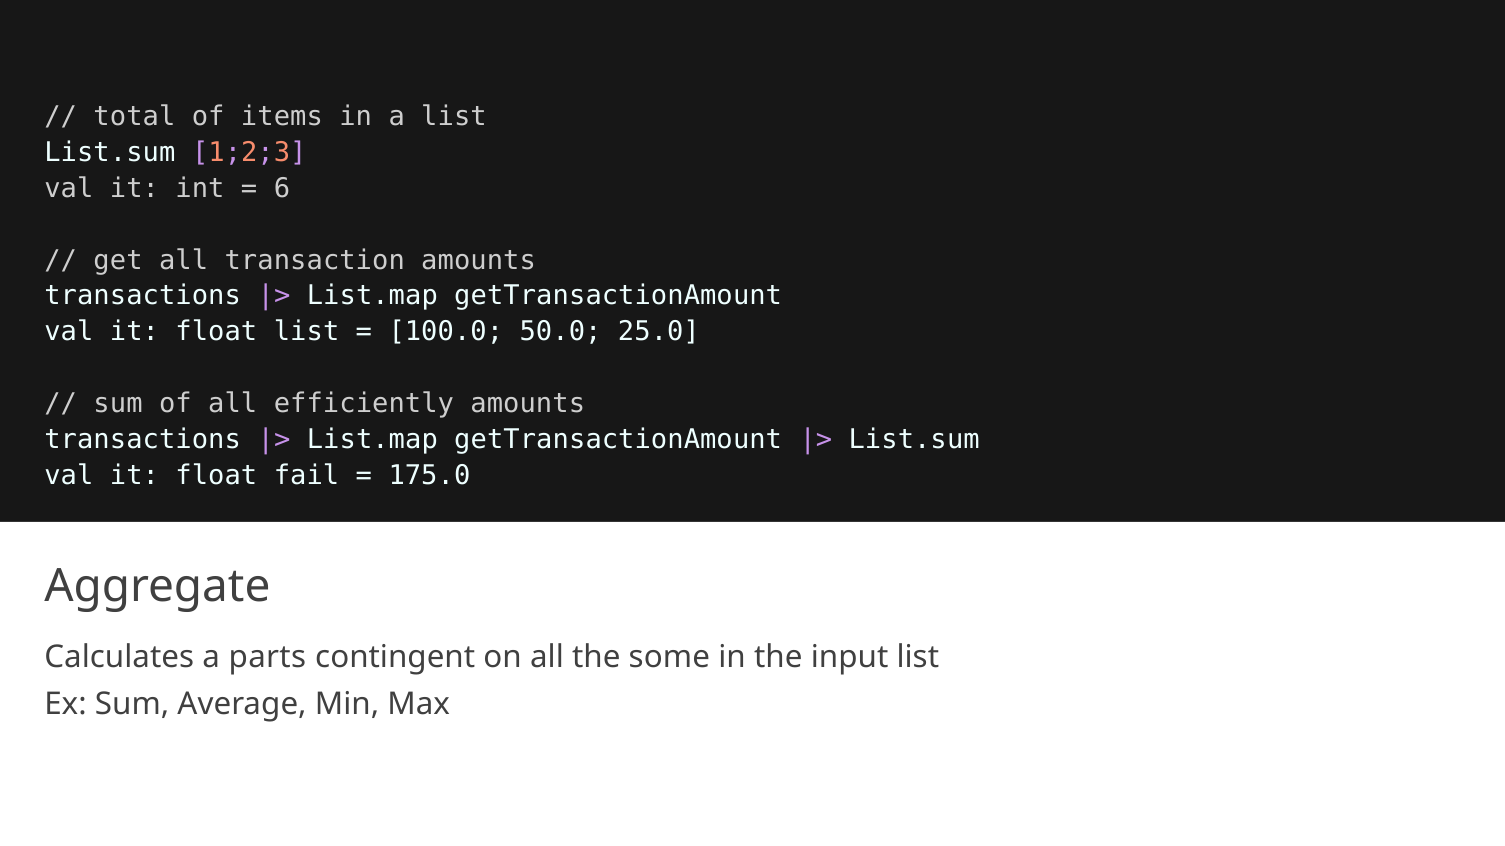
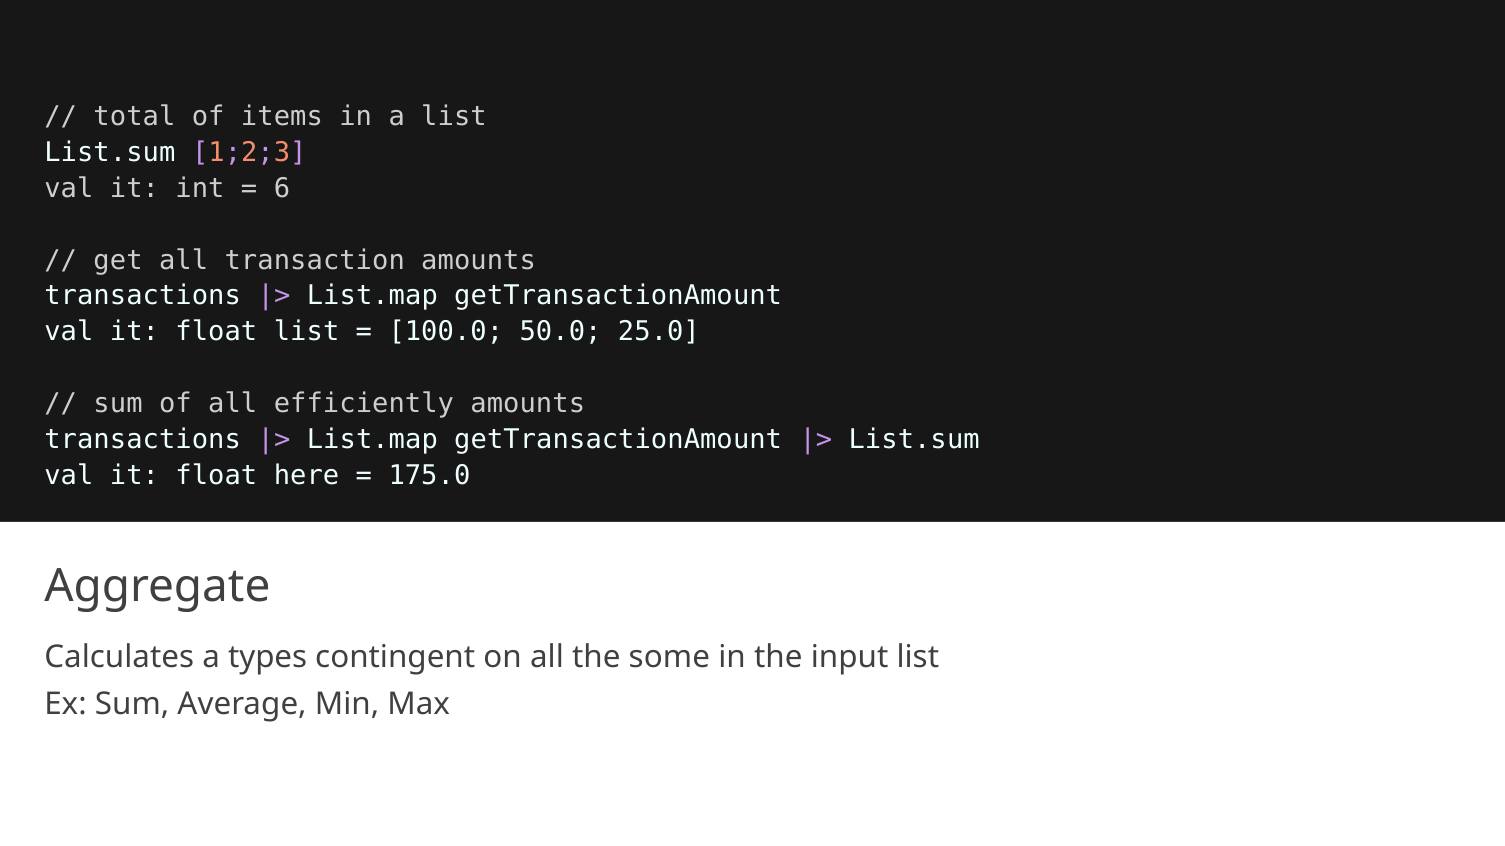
fail: fail -> here (307, 475)
parts: parts -> types (268, 658)
